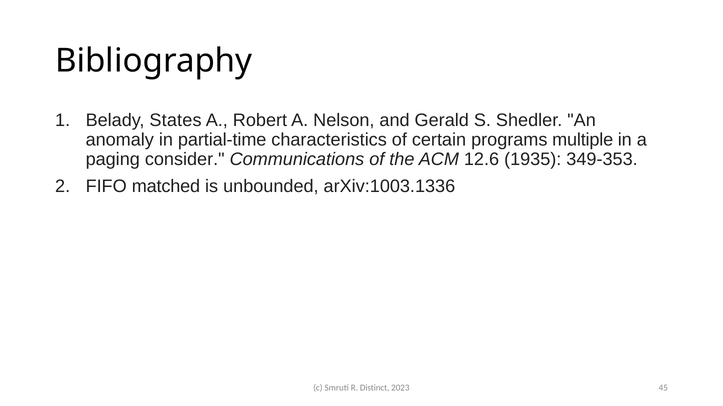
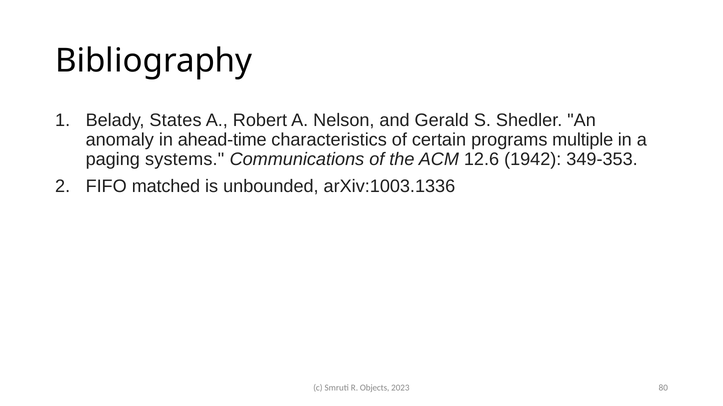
partial-time: partial-time -> ahead-time (222, 140)
consider: consider -> systems (185, 160)
1935: 1935 -> 1942 (533, 160)
Distinct: Distinct -> Objects (375, 388)
45: 45 -> 80 (663, 388)
